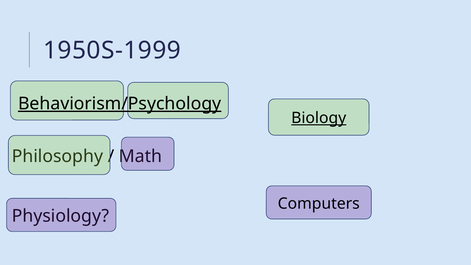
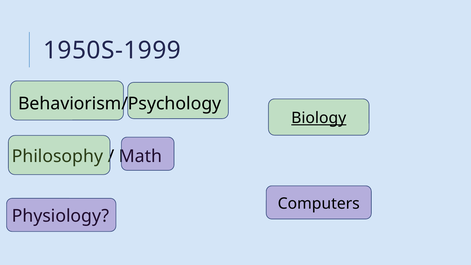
Behaviorism/Psychology underline: present -> none (120, 104)
